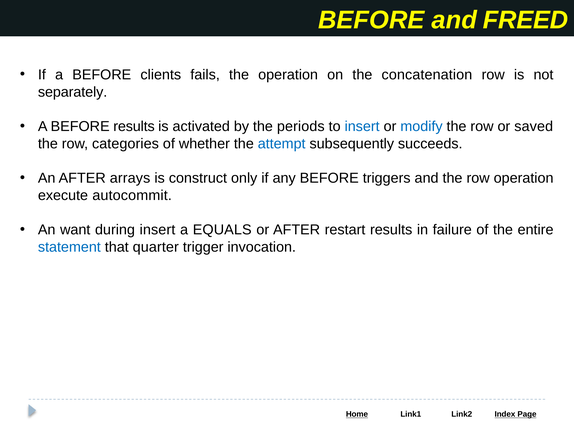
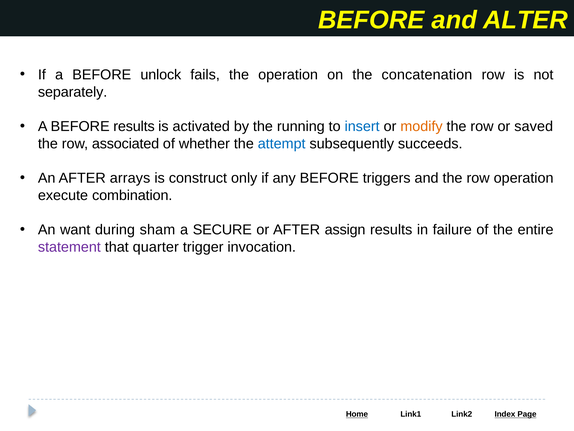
FREED: FREED -> ALTER (526, 20)
clients: clients -> unlock (161, 75)
periods: periods -> running (301, 126)
modify colour: blue -> orange (421, 126)
categories: categories -> associated (126, 143)
autocommit: autocommit -> combination (132, 195)
during insert: insert -> sham (157, 230)
EQUALS: EQUALS -> SECURE (222, 230)
restart: restart -> assign (345, 230)
statement colour: blue -> purple (69, 247)
